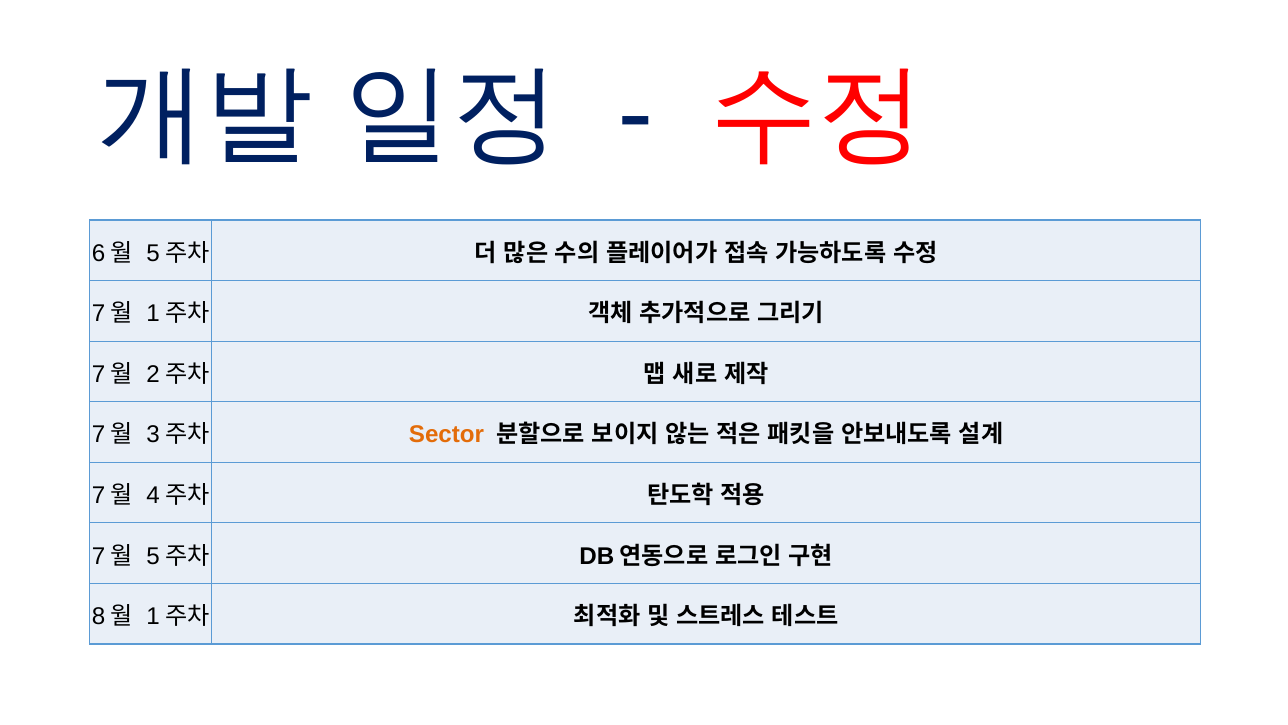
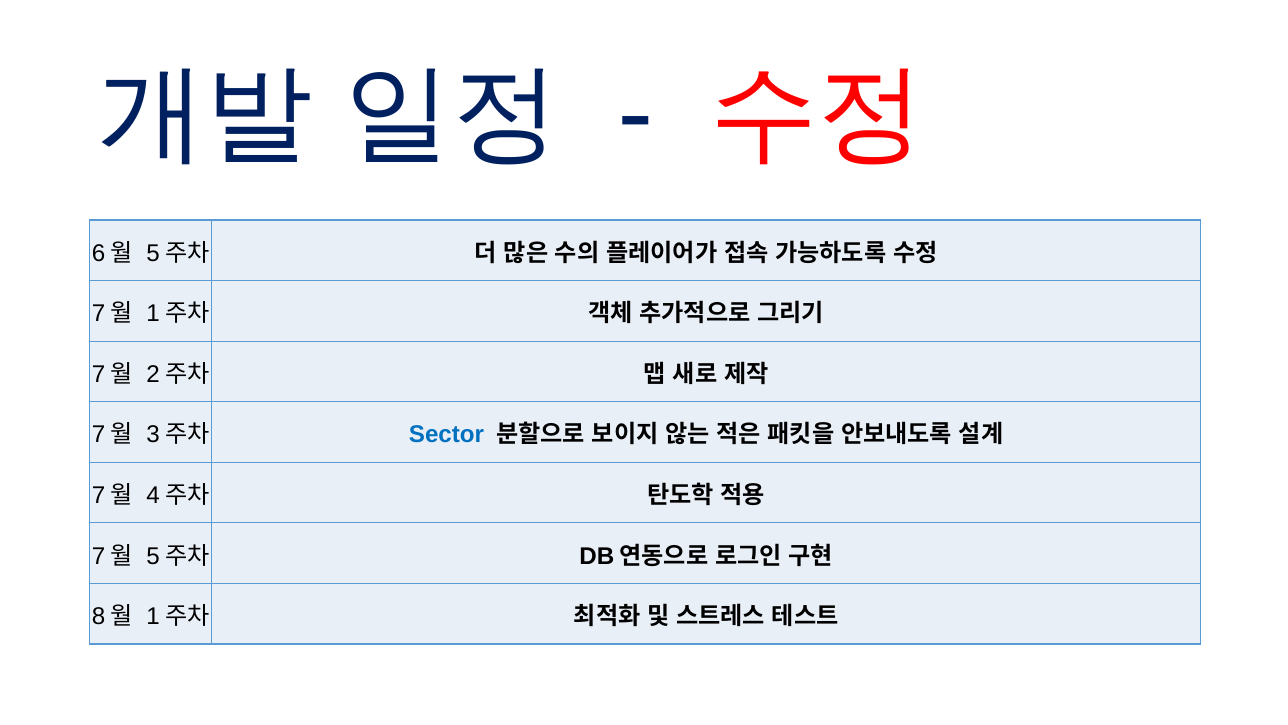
Sector colour: orange -> blue (447, 435)
